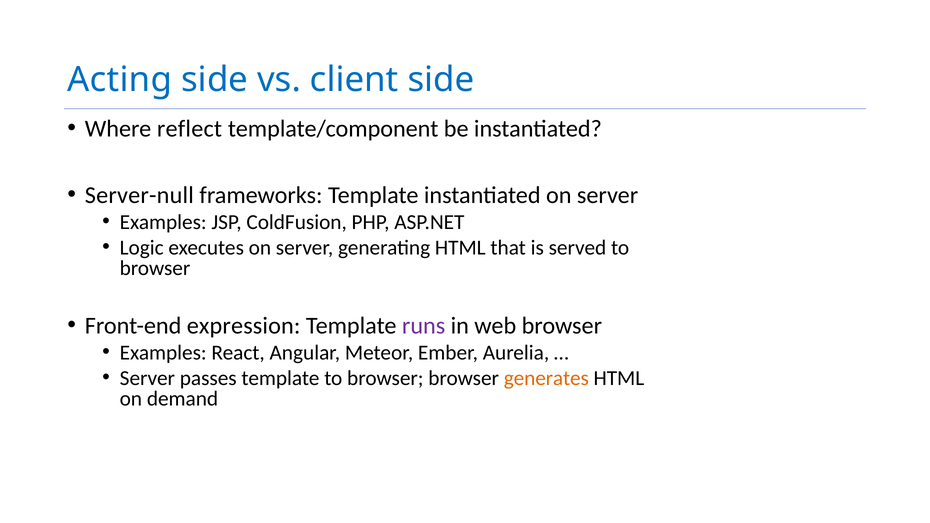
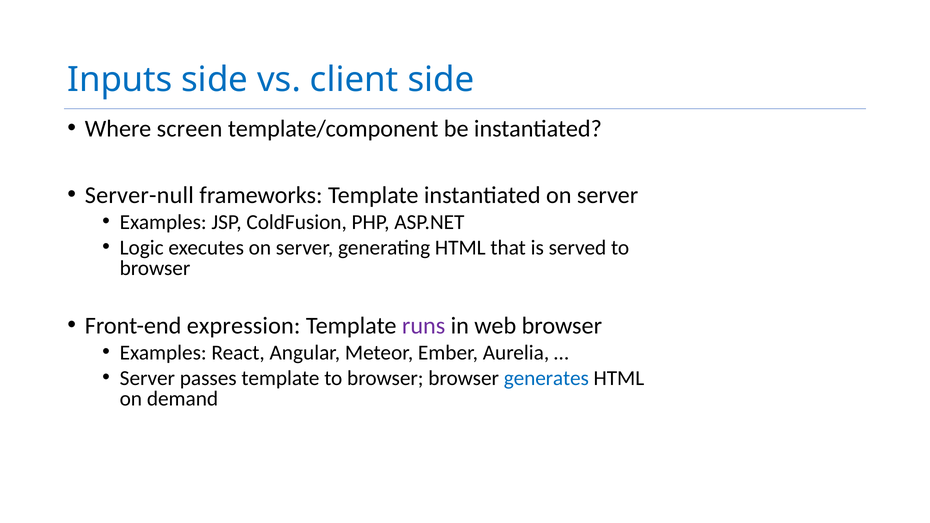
Acting: Acting -> Inputs (120, 80)
reflect: reflect -> screen (190, 129)
generates colour: orange -> blue (546, 378)
